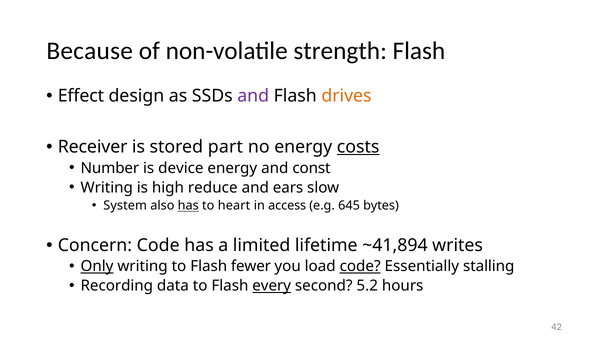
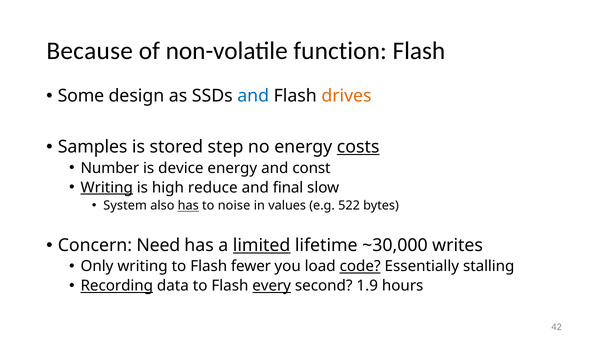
strength: strength -> function (340, 51)
Effect: Effect -> Some (81, 96)
and colour: purple -> blue (253, 96)
Receiver: Receiver -> Samples (93, 147)
part: part -> step (226, 147)
Writing underline: none -> present (107, 188)
ears: ears -> final (288, 188)
heart: heart -> noise (234, 206)
access: access -> values (287, 206)
645: 645 -> 522 (349, 206)
Concern Code: Code -> Need (158, 245)
limited underline: none -> present (262, 245)
~41,894: ~41,894 -> ~30,000 (395, 245)
Only underline: present -> none (97, 266)
Recording underline: none -> present (117, 286)
5.2: 5.2 -> 1.9 (367, 286)
